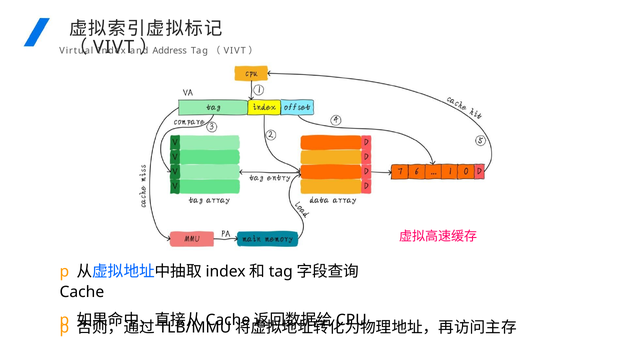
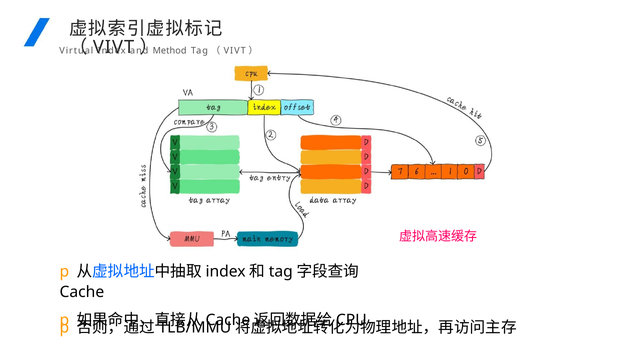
Address: Address -> Method (170, 51)
